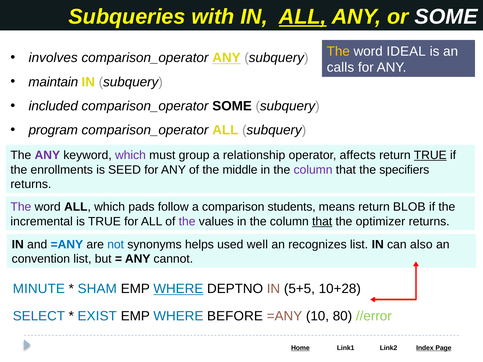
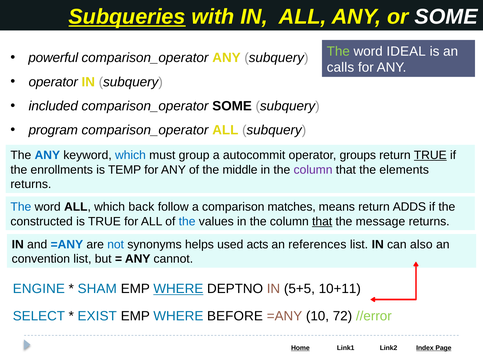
Subqueries underline: none -> present (127, 17)
ALL underline: present -> none (303, 17)
The colour: yellow -> light green (338, 51)
involves: involves -> powerful (53, 58)
ANY underline: present -> none (226, 58)
maintain: maintain -> operator (53, 82)
ANY colour: purple -> blue (47, 155)
which colour: purple -> blue (130, 155)
relationship: relationship -> autocommit (254, 155)
affects: affects -> groups (358, 155)
SEED: SEED -> TEMP (125, 170)
specifiers: specifiers -> elements (404, 170)
The colour: purple -> blue (21, 207)
pads: pads -> back (141, 207)
students: students -> matches (292, 207)
BLOB: BLOB -> ADDS (409, 207)
incremental: incremental -> constructed (42, 222)
the colour: purple -> blue (187, 222)
optimizer: optimizer -> message (380, 222)
well: well -> acts (257, 245)
recognizes: recognizes -> references (317, 245)
MINUTE: MINUTE -> ENGINE (39, 289)
10+28: 10+28 -> 10+11 (340, 289)
80: 80 -> 72 (342, 316)
